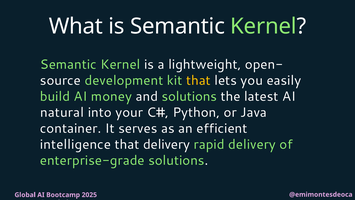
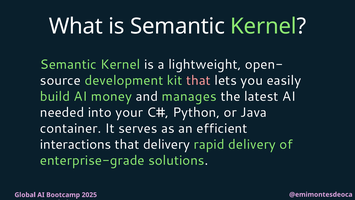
that colour: yellow -> pink (198, 80)
and solutions: solutions -> manages (189, 96)
natural: natural -> needed (62, 112)
intelligence: intelligence -> interactions (76, 144)
